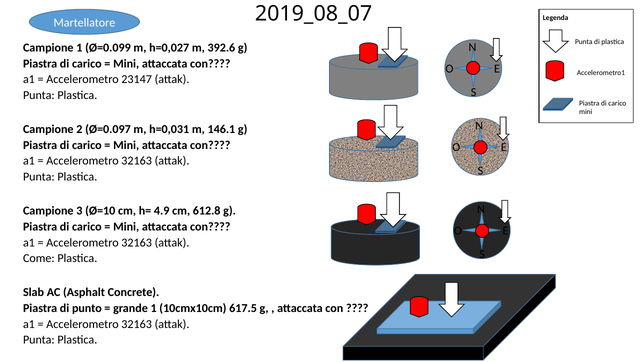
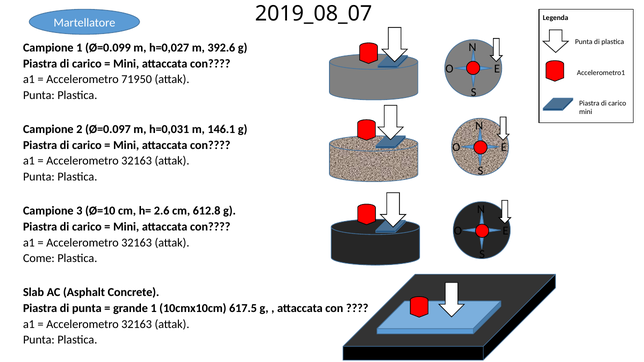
23147: 23147 -> 71950 (137, 80)
4.9: 4.9 -> 2.6 (162, 211)
di punto: punto -> punta (87, 308)
